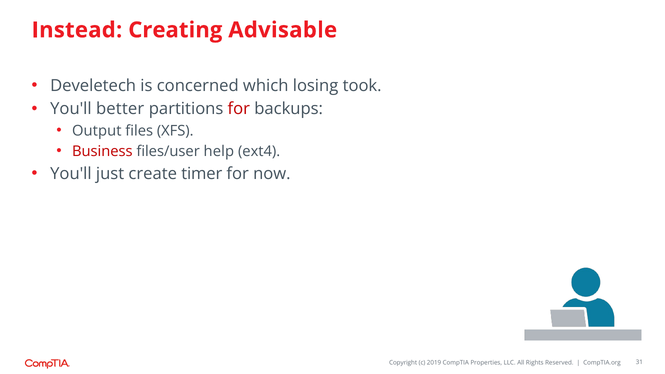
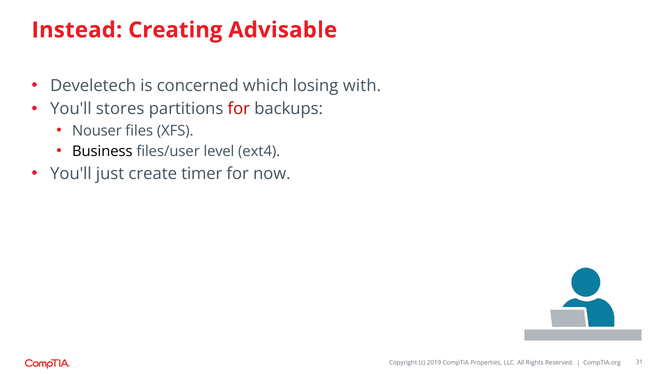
took: took -> with (362, 86)
better: better -> stores (120, 109)
Output: Output -> Nouser (97, 131)
Business colour: red -> black (102, 151)
help: help -> level (219, 151)
